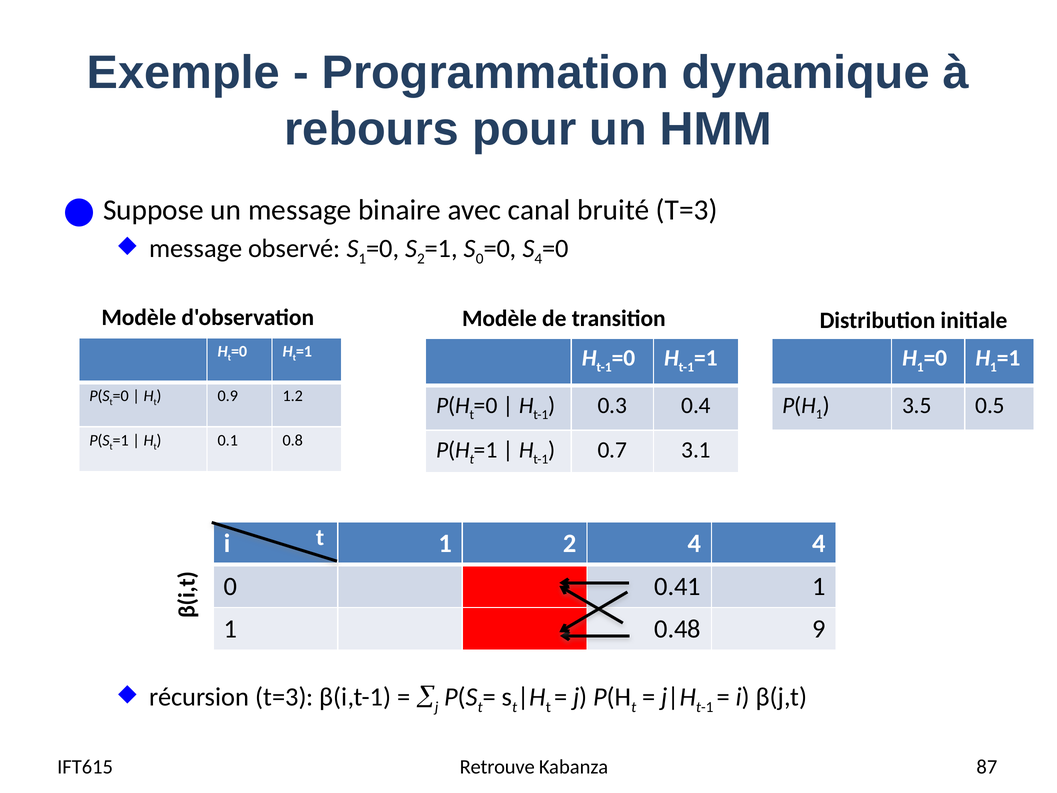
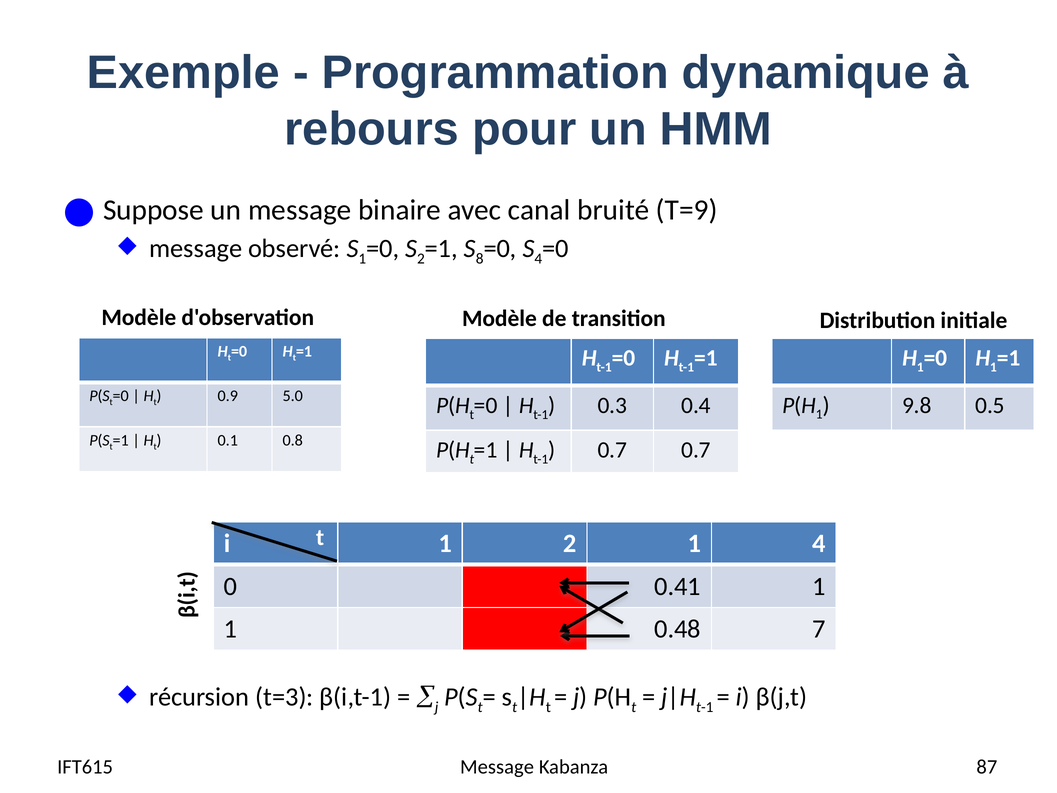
bruité T=3: T=3 -> T=9 (687, 210)
0: 0 -> 8 (480, 259)
1.2: 1.2 -> 5.0 (293, 396)
3.5: 3.5 -> 9.8 (917, 405)
0.7 3.1: 3.1 -> 0.7 (696, 450)
2 4: 4 -> 1 (694, 543)
9: 9 -> 7 (819, 629)
IFT615 Retrouve: Retrouve -> Message (497, 767)
